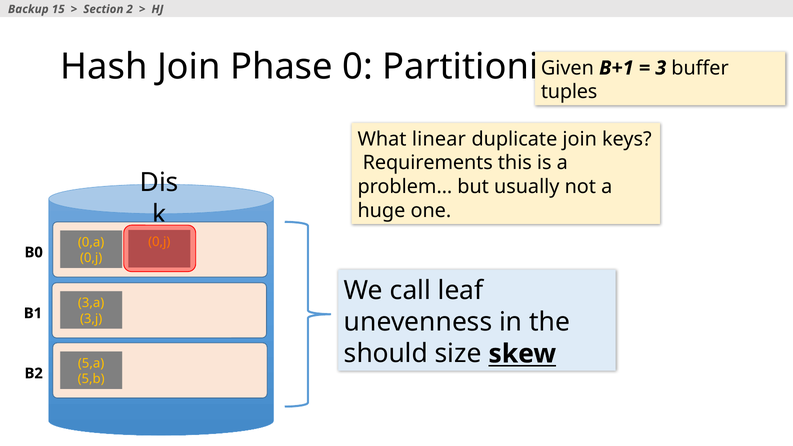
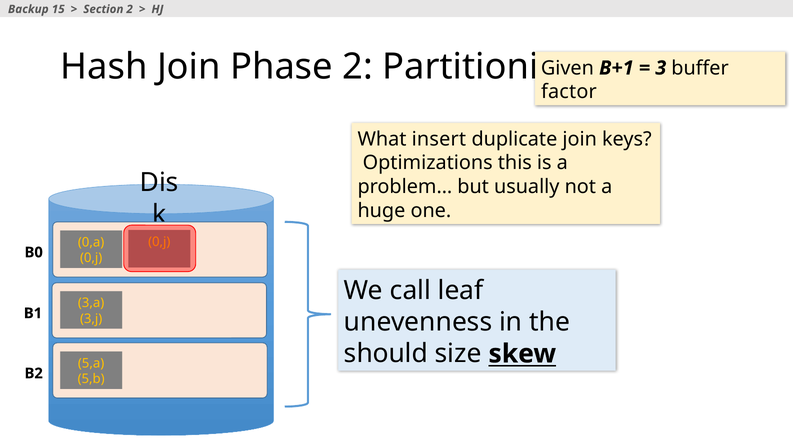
Phase 0: 0 -> 2 (358, 67)
tuples: tuples -> factor (569, 92)
linear: linear -> insert (439, 139)
Requirements: Requirements -> Optimizations (428, 163)
